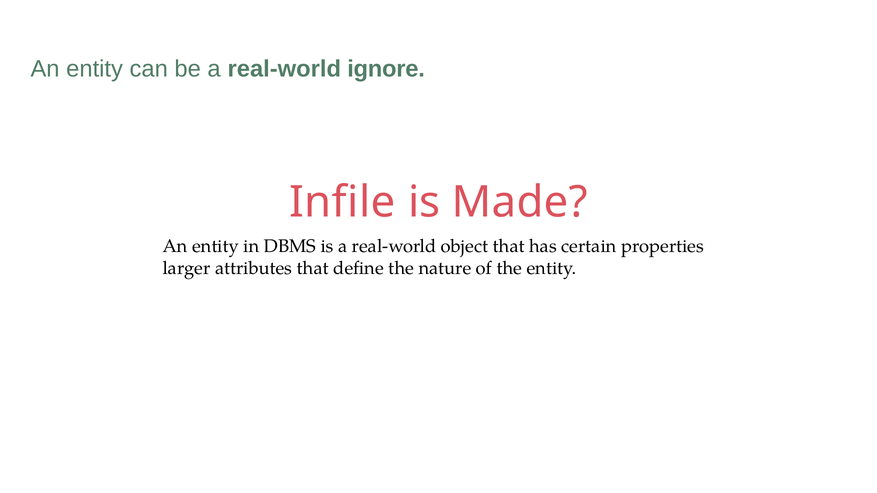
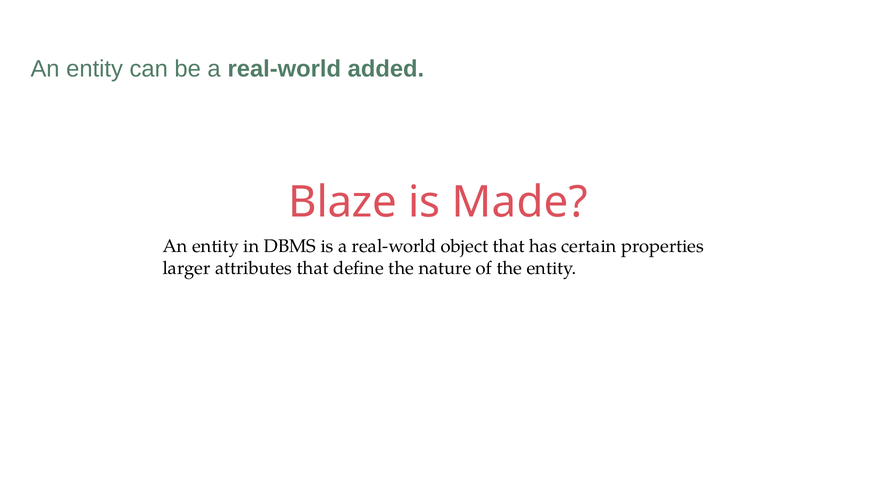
ignore: ignore -> added (386, 69)
Infile: Infile -> Blaze (343, 203)
